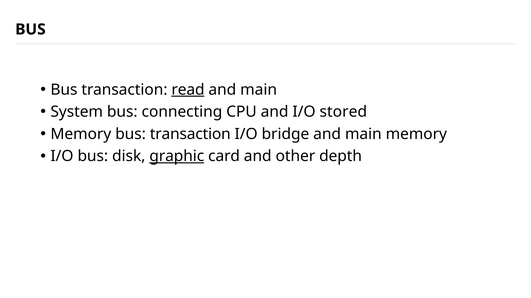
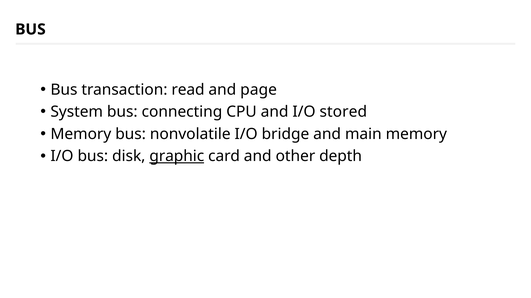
read underline: present -> none (188, 90)
main: main -> page (259, 90)
Memory bus transaction: transaction -> nonvolatile (190, 134)
